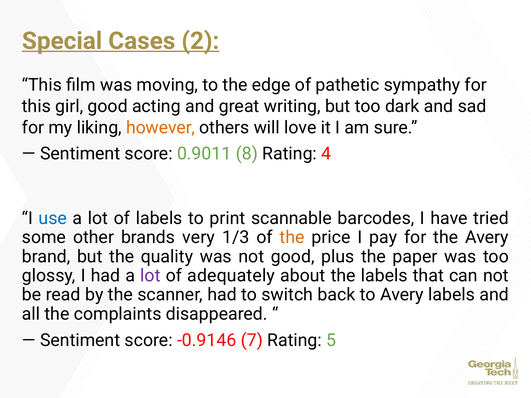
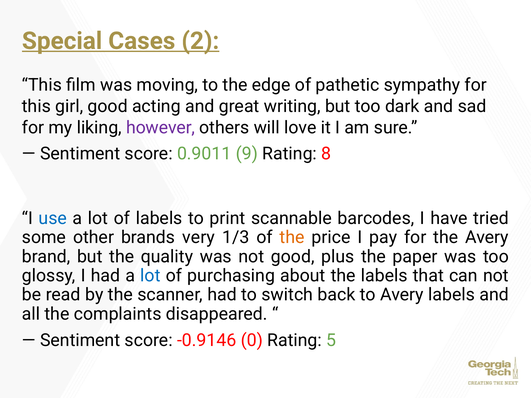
however colour: orange -> purple (161, 128)
8: 8 -> 9 (247, 154)
4: 4 -> 8 (326, 154)
lot colour: purple -> blue (150, 276)
adequately: adequately -> purchasing (231, 276)
7: 7 -> 0 (252, 341)
